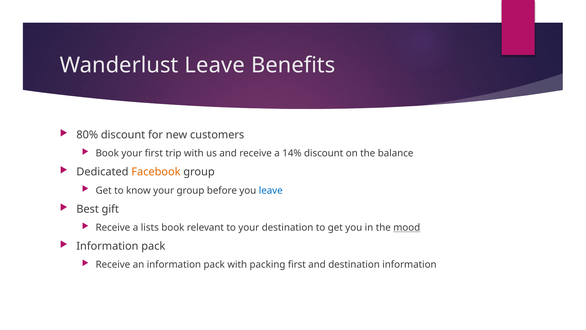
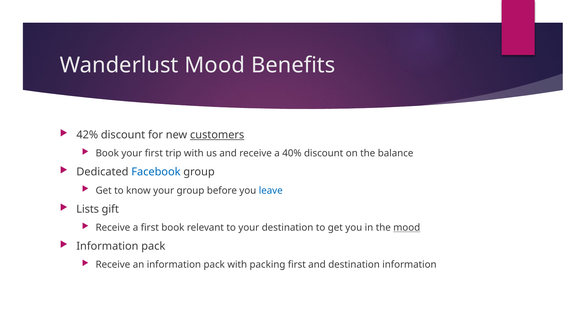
Wanderlust Leave: Leave -> Mood (215, 65)
80%: 80% -> 42% (87, 135)
customers underline: none -> present (217, 135)
14%: 14% -> 40% (292, 153)
Facebook colour: orange -> blue (156, 172)
Best: Best -> Lists (88, 209)
a lists: lists -> first (150, 227)
